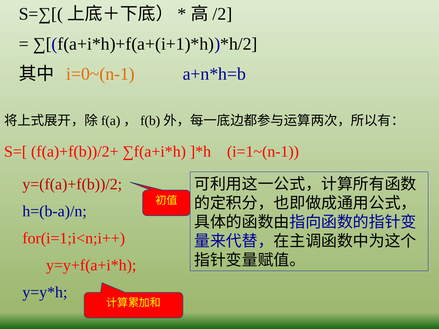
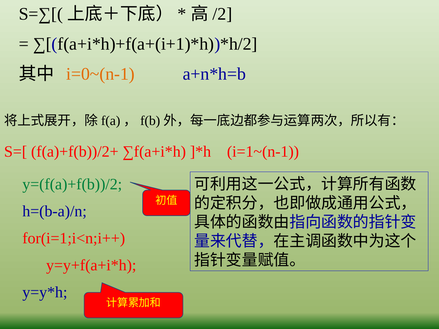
y=(f(a)+f(b))/2 colour: red -> green (72, 185)
